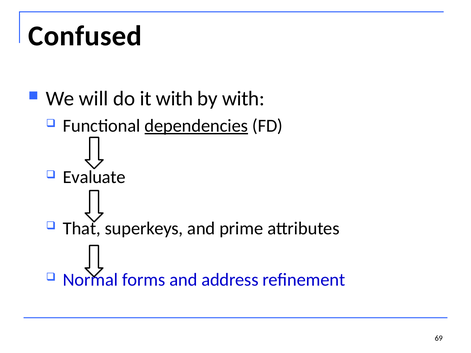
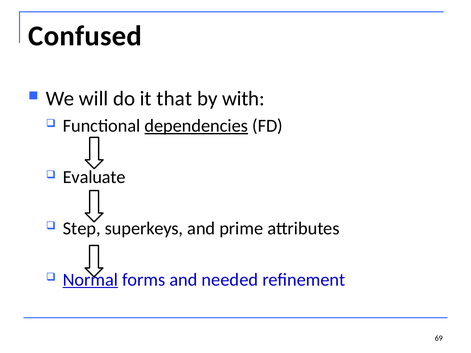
it with: with -> that (174, 99)
That: That -> Step (82, 229)
Normal underline: none -> present (90, 280)
address: address -> needed (230, 280)
